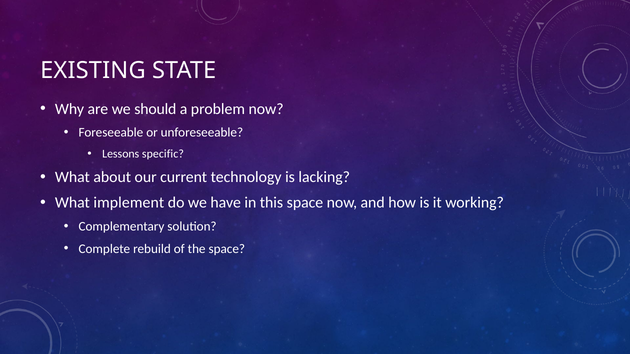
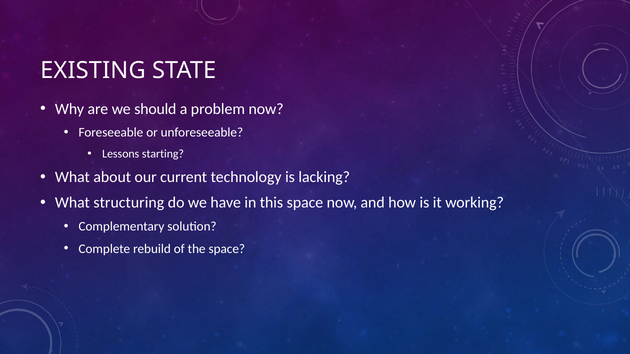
specific: specific -> starting (163, 154)
implement: implement -> structuring (129, 203)
